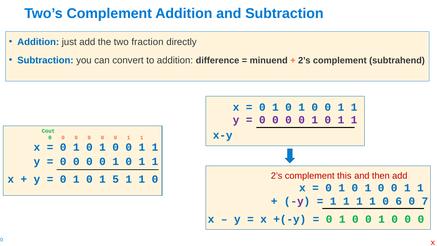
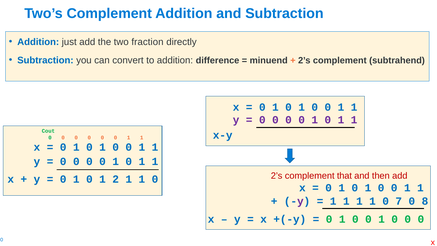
this: this -> that (344, 176)
5: 5 -> 2 (116, 179)
6: 6 -> 7 (399, 201)
7: 7 -> 8 (425, 201)
